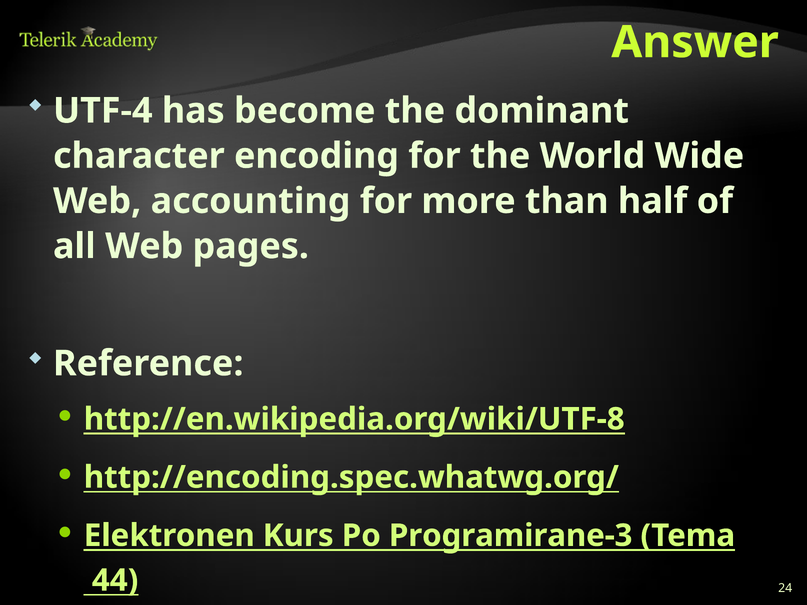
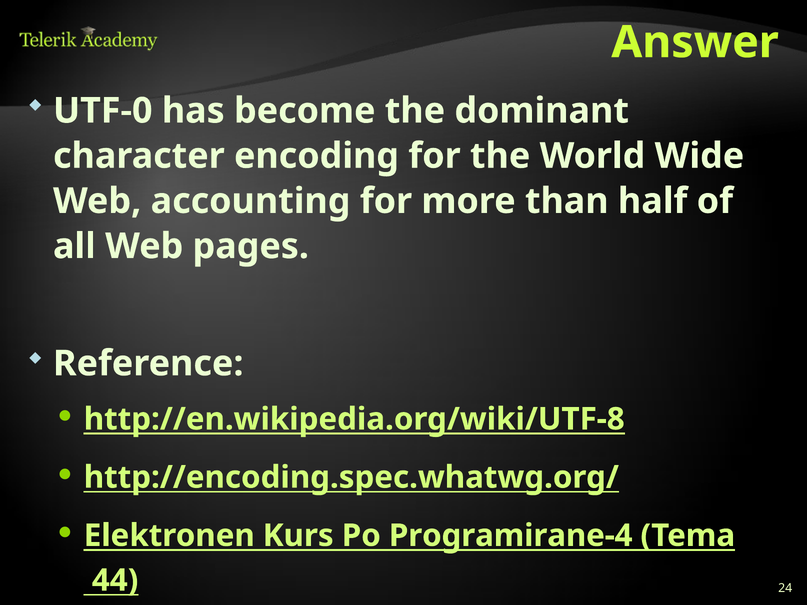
UTF-4: UTF-4 -> UTF-0 (103, 111)
Programirane-3: Programirane-3 -> Programirane-4 (511, 536)
